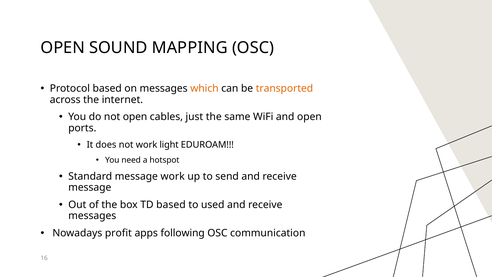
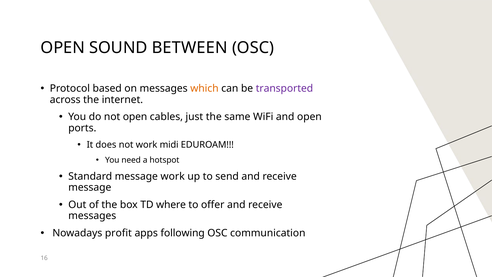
MAPPING: MAPPING -> BETWEEN (190, 48)
transported colour: orange -> purple (284, 89)
light: light -> midi (169, 145)
TD based: based -> where (171, 205)
used: used -> offer (213, 205)
